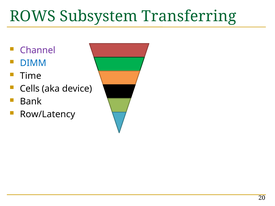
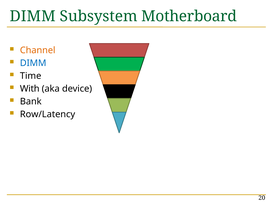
ROWS: ROWS -> DIMM (33, 16)
Transferring: Transferring -> Motherboard (189, 16)
Channel colour: purple -> orange (38, 50)
Cells: Cells -> With (30, 89)
